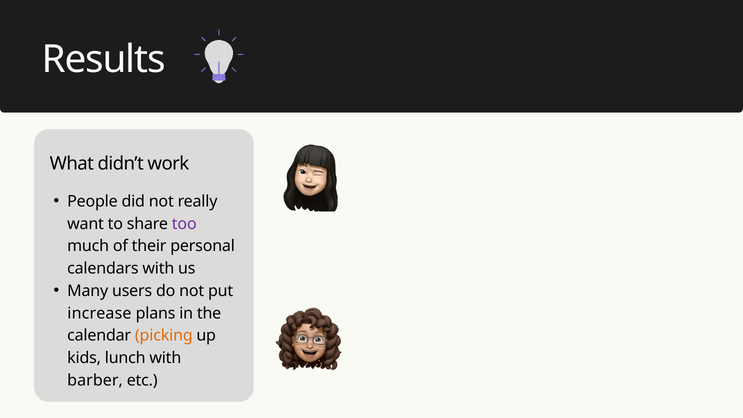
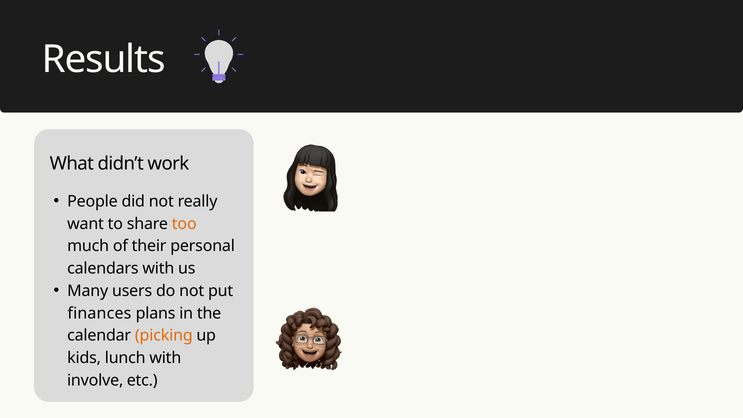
too colour: purple -> orange (184, 224)
increase: increase -> finances (99, 313)
barber: barber -> involve (95, 380)
